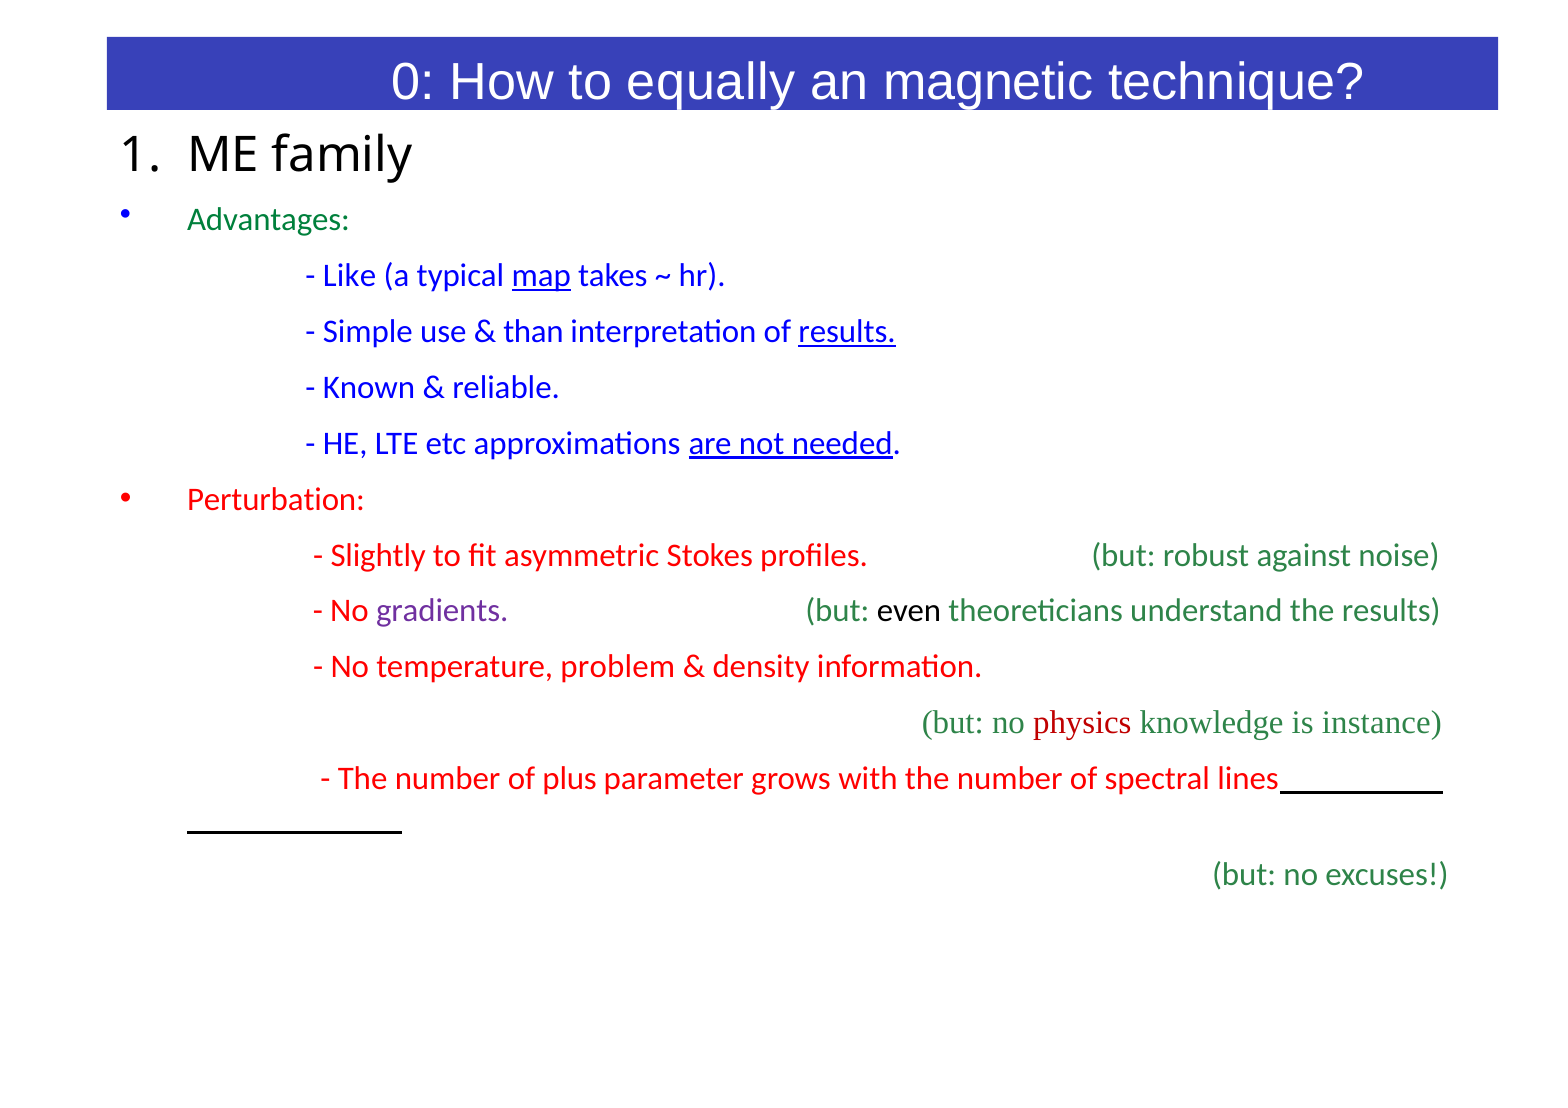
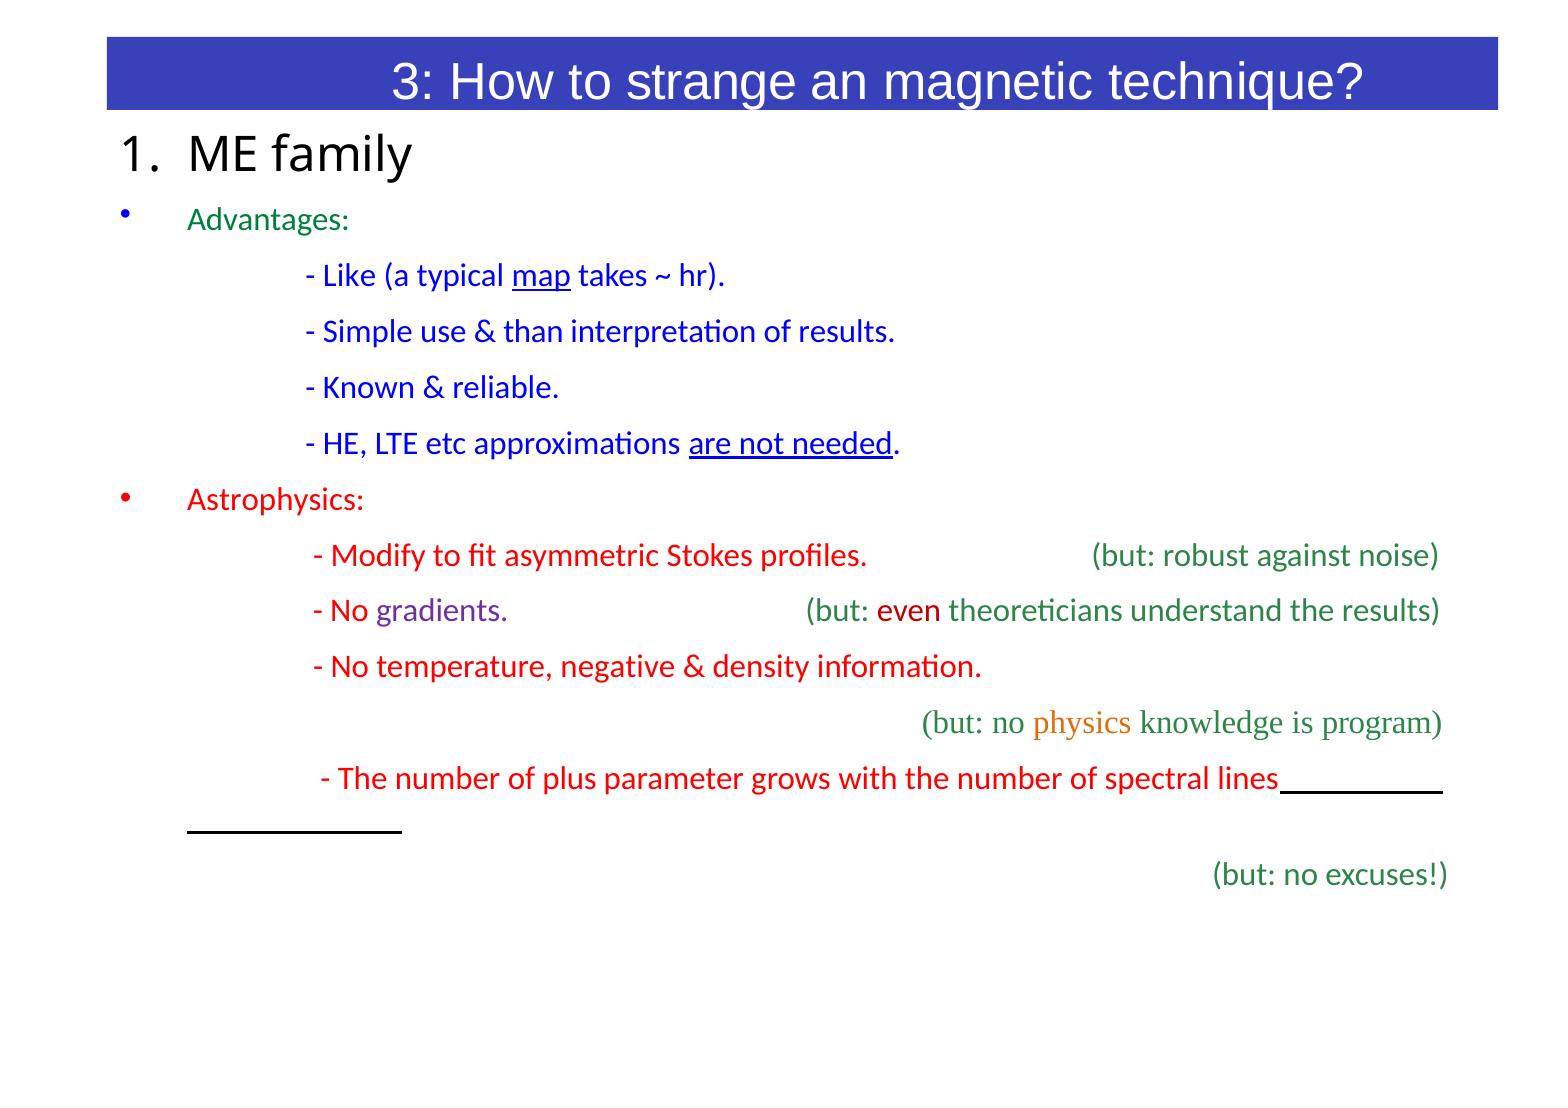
0: 0 -> 3 (413, 82)
equally: equally -> strange (712, 82)
results underline: present -> none (847, 332)
Perturbation: Perturbation -> Astrophysics (276, 499)
Slightly: Slightly -> Modify (378, 555)
even colour: black -> red (909, 611)
problem: problem -> negative (618, 667)
physics colour: red -> orange (1082, 723)
instance: instance -> program (1382, 723)
